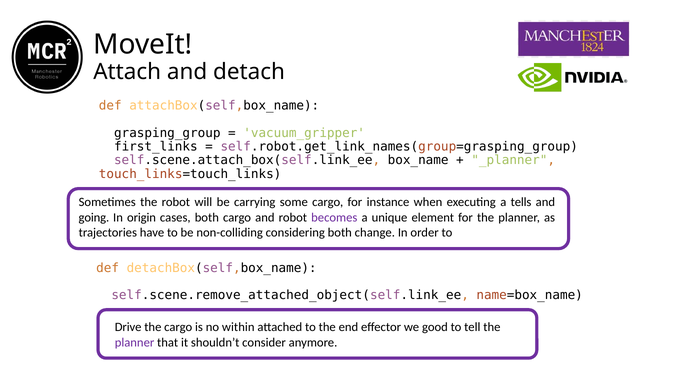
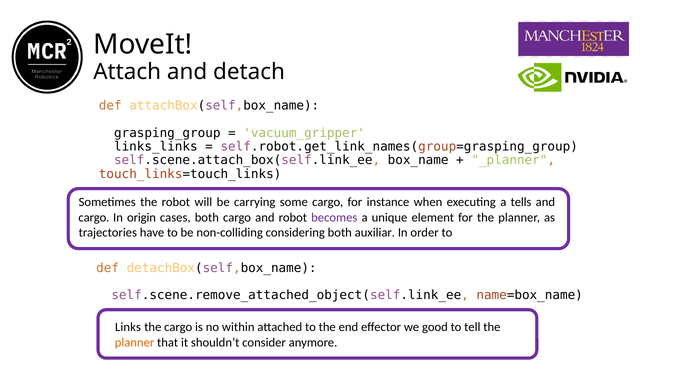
first_links: first_links -> links_links (156, 147)
going: going -> cargo (94, 217)
change: change -> auxiliar (375, 233)
Drive: Drive -> Links (128, 327)
planner colour: purple -> orange (135, 342)
